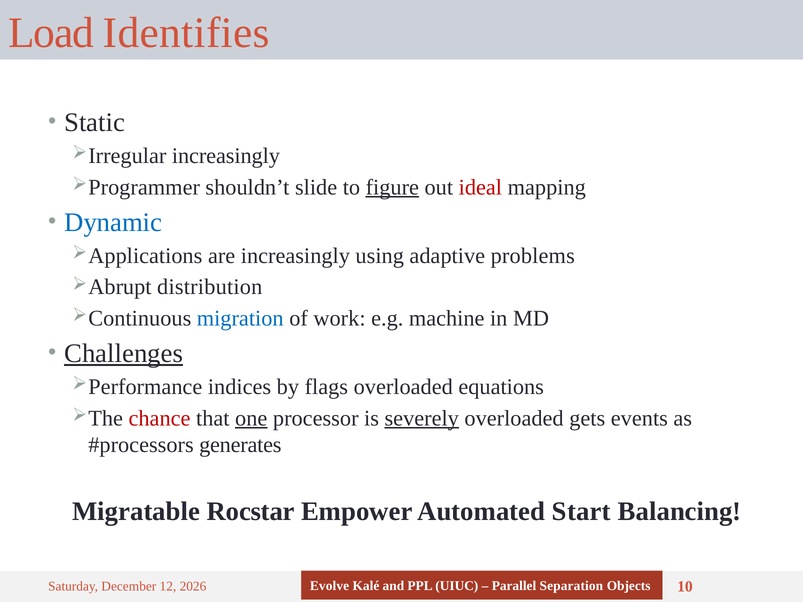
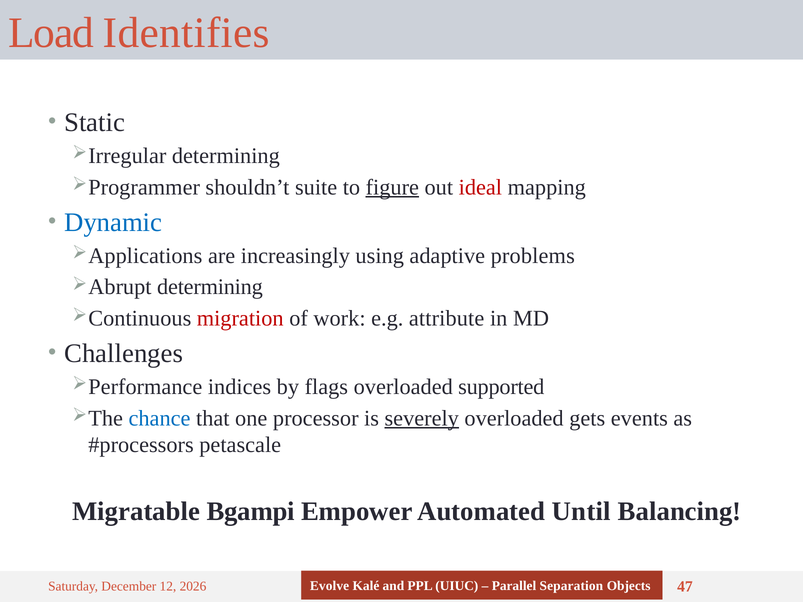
increasingly: increasingly -> determining (226, 156)
slide: slide -> suite (316, 187)
distribution: distribution -> determining (210, 287)
migration colour: blue -> red (240, 318)
machine: machine -> attribute (447, 318)
Challenges underline: present -> none (124, 354)
equations: equations -> supported (501, 387)
chance colour: red -> blue (160, 418)
one underline: present -> none (251, 418)
generates: generates -> petascale (240, 445)
Rocstar: Rocstar -> Bgampi (251, 512)
Start: Start -> Until (581, 512)
10: 10 -> 47 (685, 587)
